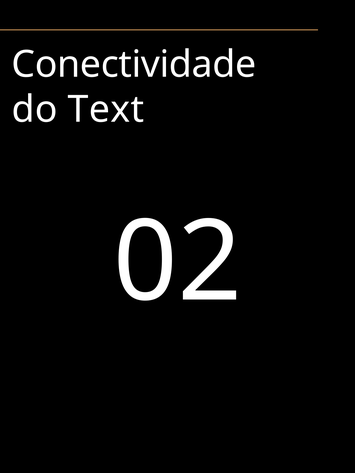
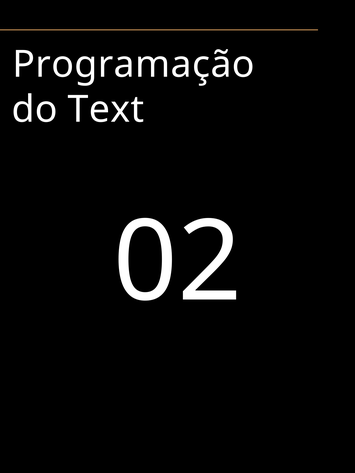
Conectividade: Conectividade -> Programação (133, 65)
